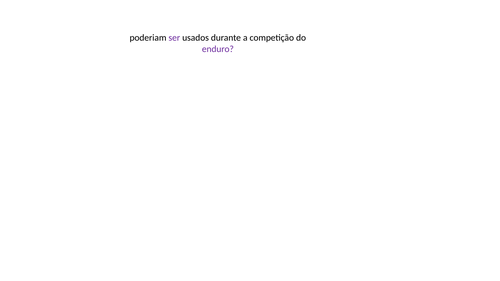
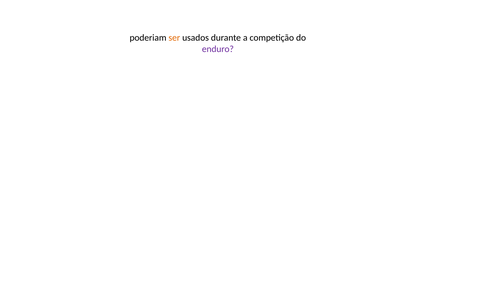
ser colour: purple -> orange (174, 38)
